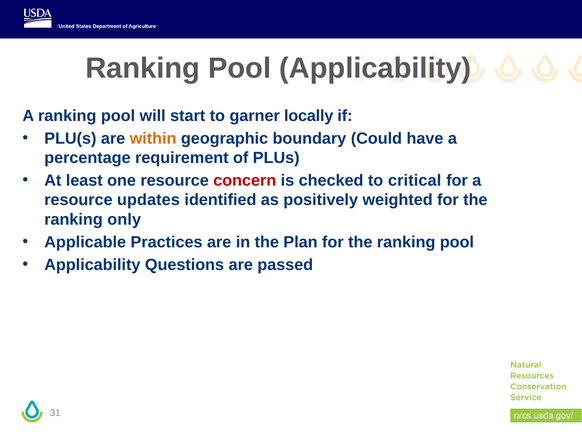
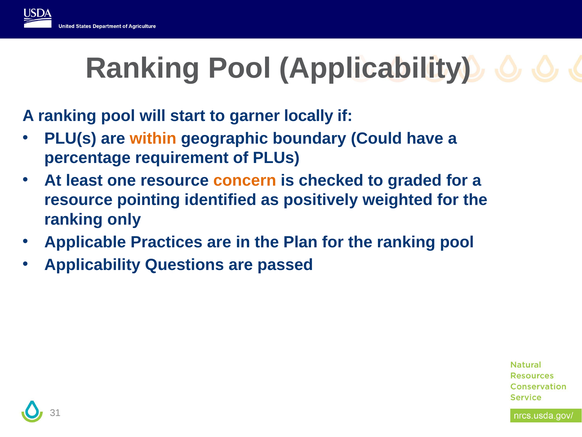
concern colour: red -> orange (245, 180)
critical: critical -> graded (415, 180)
updates: updates -> pointing (149, 200)
